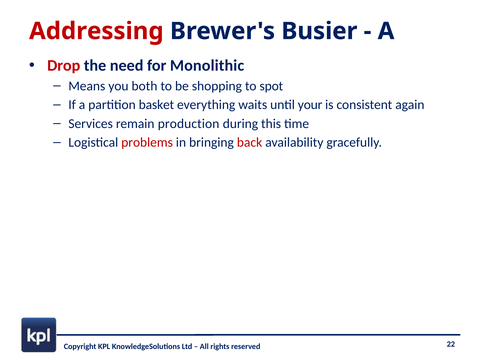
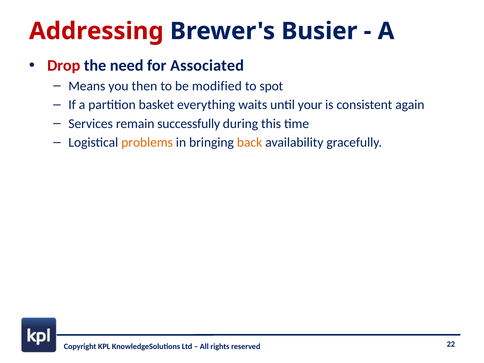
Monolithic: Monolithic -> Associated (207, 66)
both: both -> then (144, 86)
shopping: shopping -> modified (217, 86)
production: production -> successfully (189, 124)
problems colour: red -> orange (147, 142)
back colour: red -> orange (250, 142)
